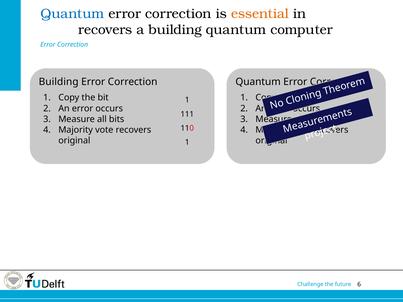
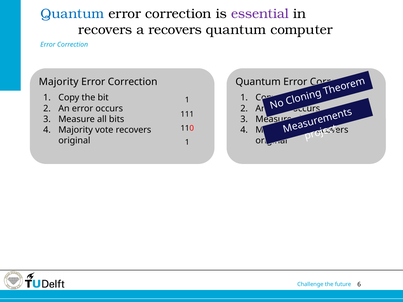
essential colour: orange -> purple (260, 14)
a building: building -> recovers (175, 30)
Building: Building -> Majority (59, 82)
